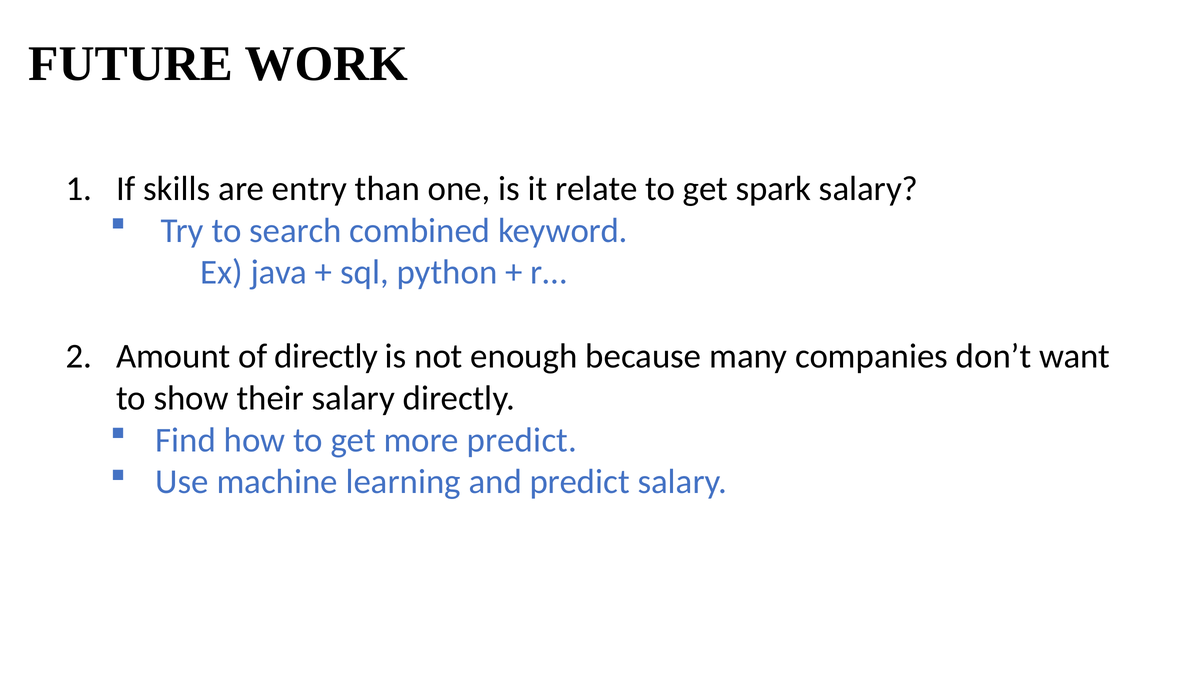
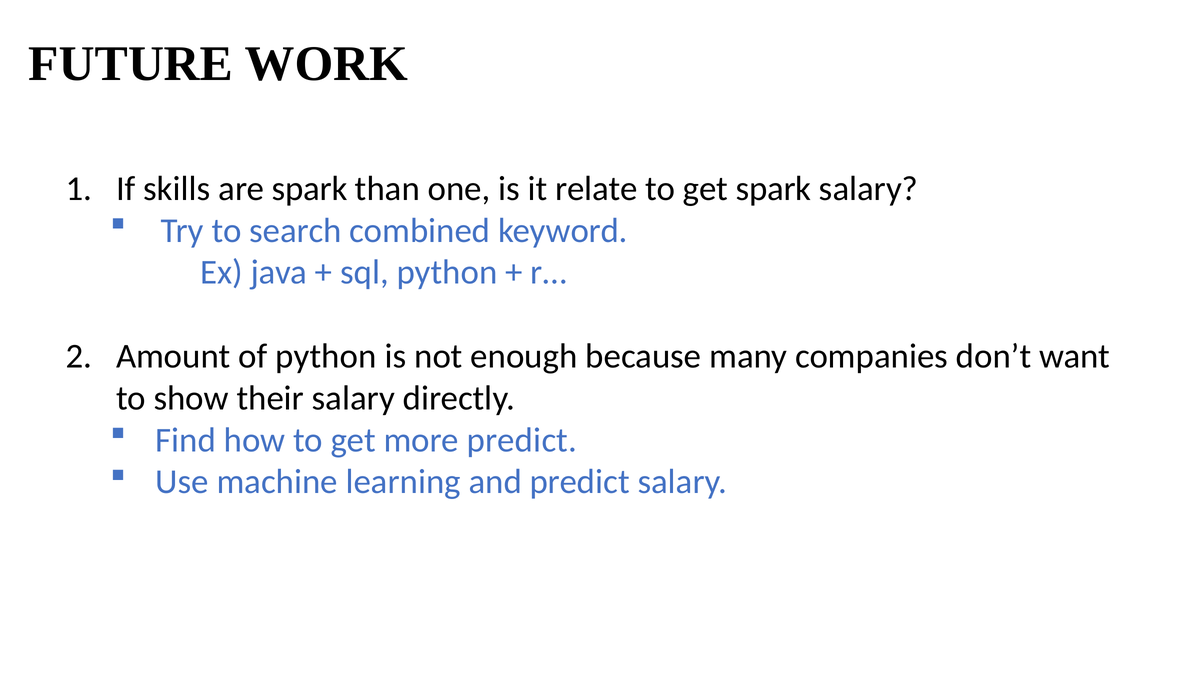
are entry: entry -> spark (310, 189)
of directly: directly -> python (326, 356)
